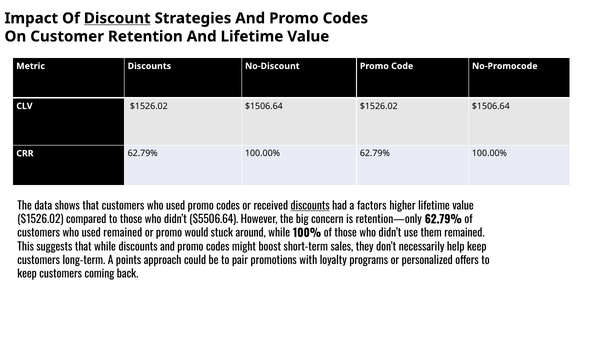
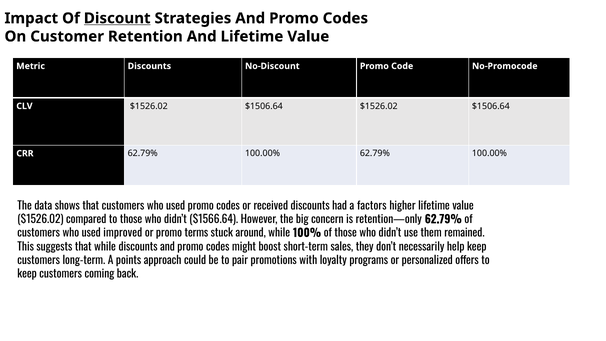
discounts underline: present -> none (310, 206)
$5506.64: $5506.64 -> $1566.64 (214, 219)
used remained: remained -> improved (123, 233)
would: would -> terms (196, 233)
